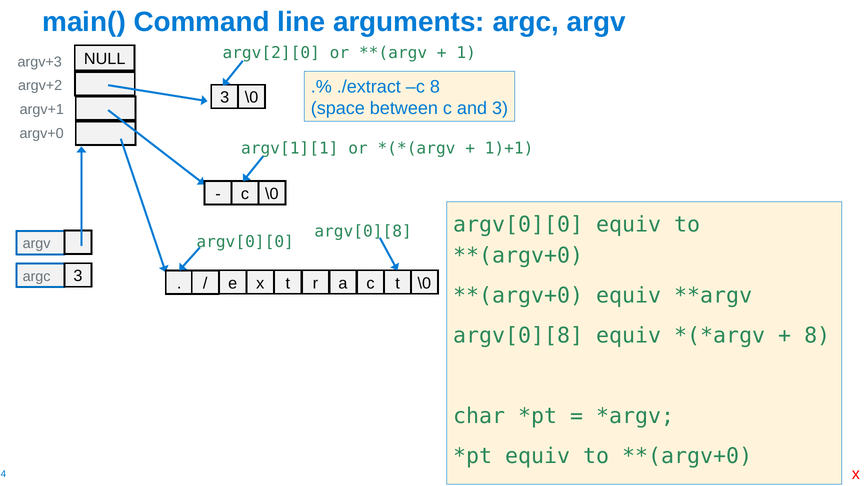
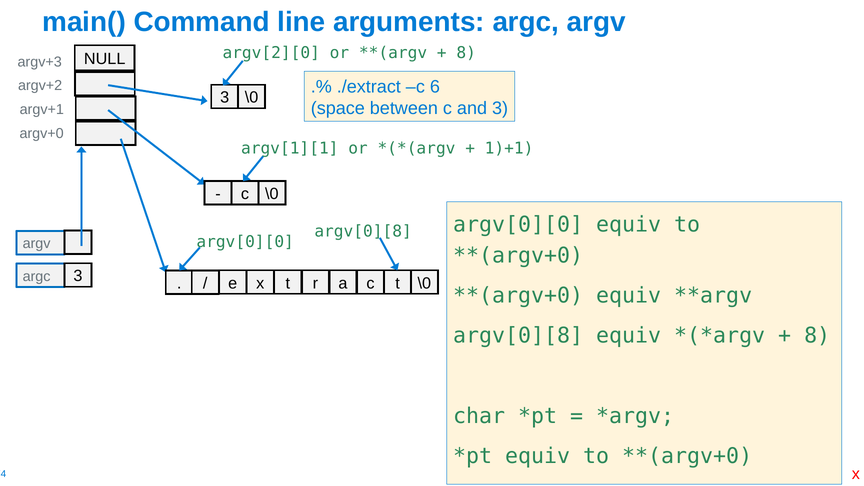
1: 1 -> 8 (466, 53)
c 8: 8 -> 6 (435, 87)
